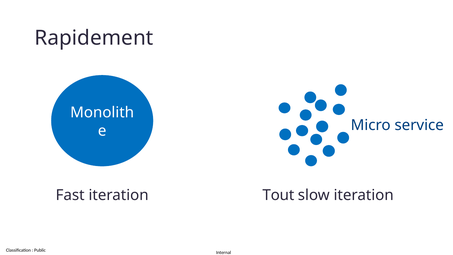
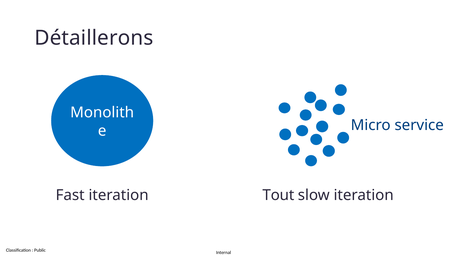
Rapidement: Rapidement -> Détaillerons (94, 38)
